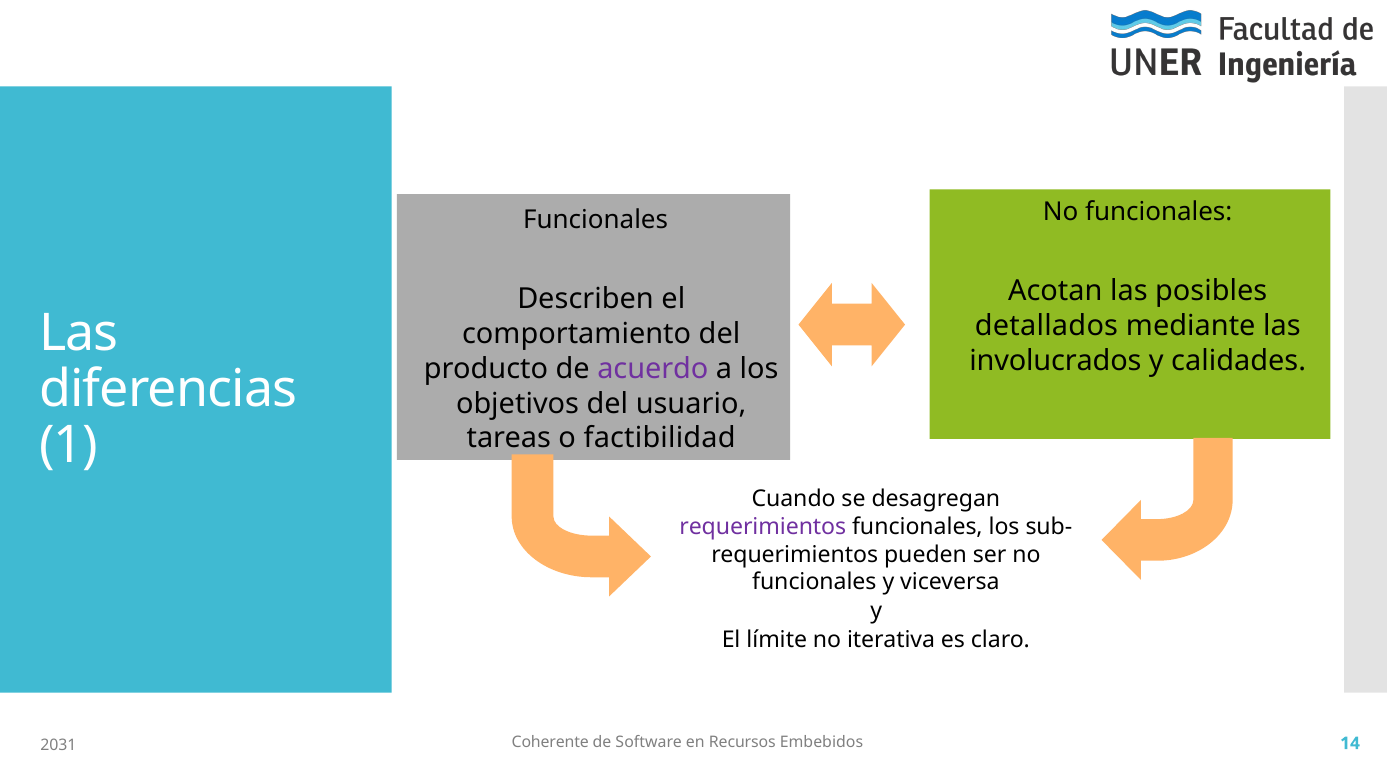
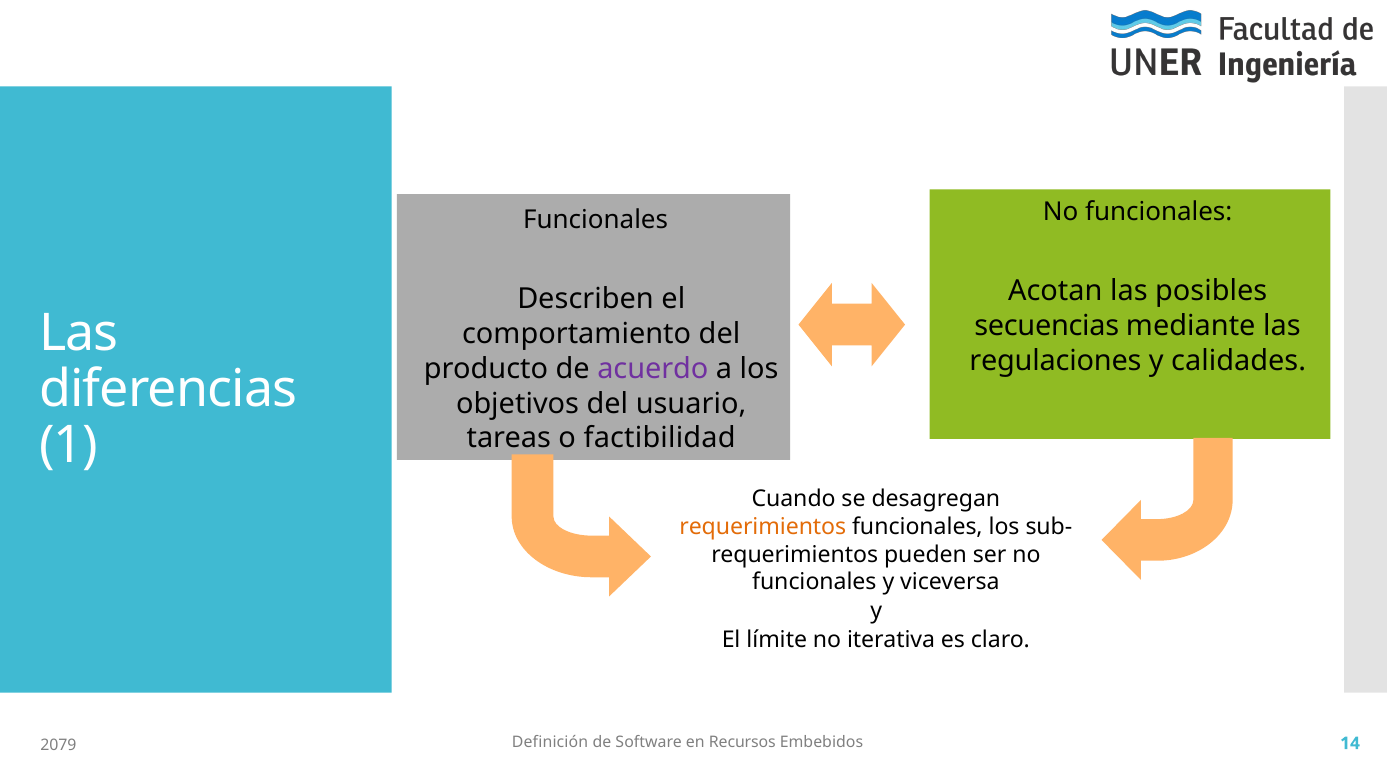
detallados: detallados -> secuencias (1047, 326)
involucrados: involucrados -> regulaciones (1055, 361)
requerimientos colour: purple -> orange (763, 527)
Coherente: Coherente -> Definición (550, 743)
2031: 2031 -> 2079 (58, 745)
